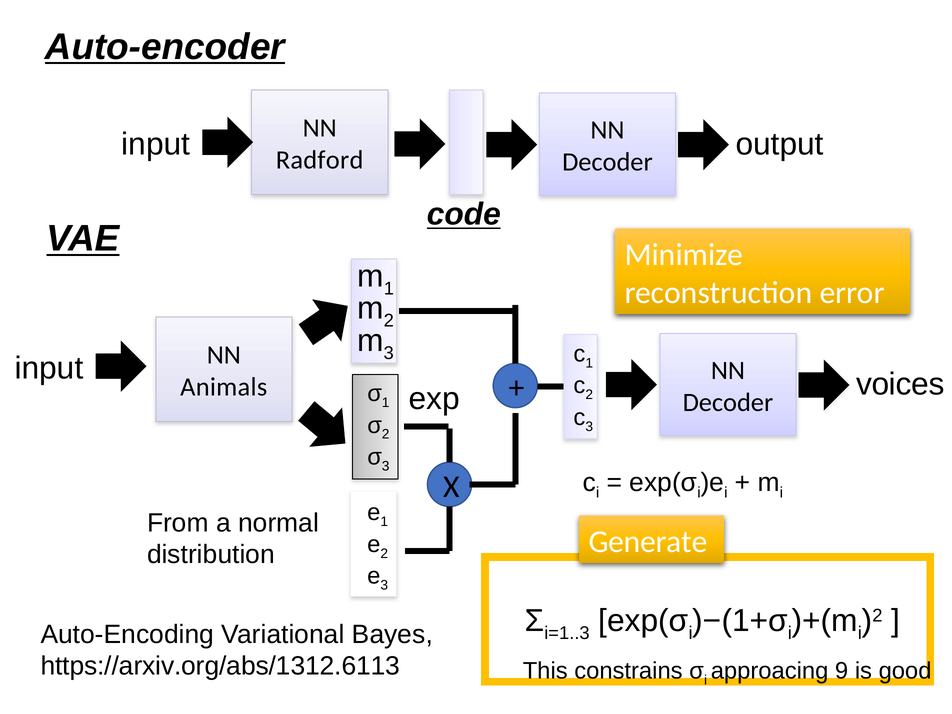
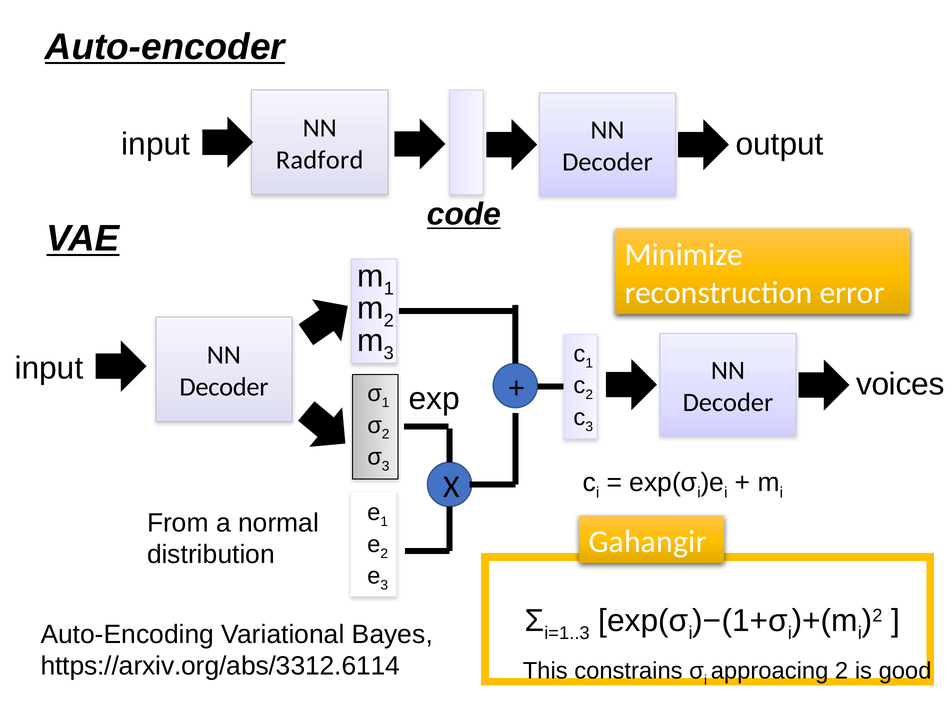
Animals: Animals -> Decoder (224, 387)
Generate: Generate -> Gahangir (648, 542)
https://arxiv.org/abs/1312.6113: https://arxiv.org/abs/1312.6113 -> https://arxiv.org/abs/3312.6114 (220, 666)
approacing 9: 9 -> 2 (842, 671)
